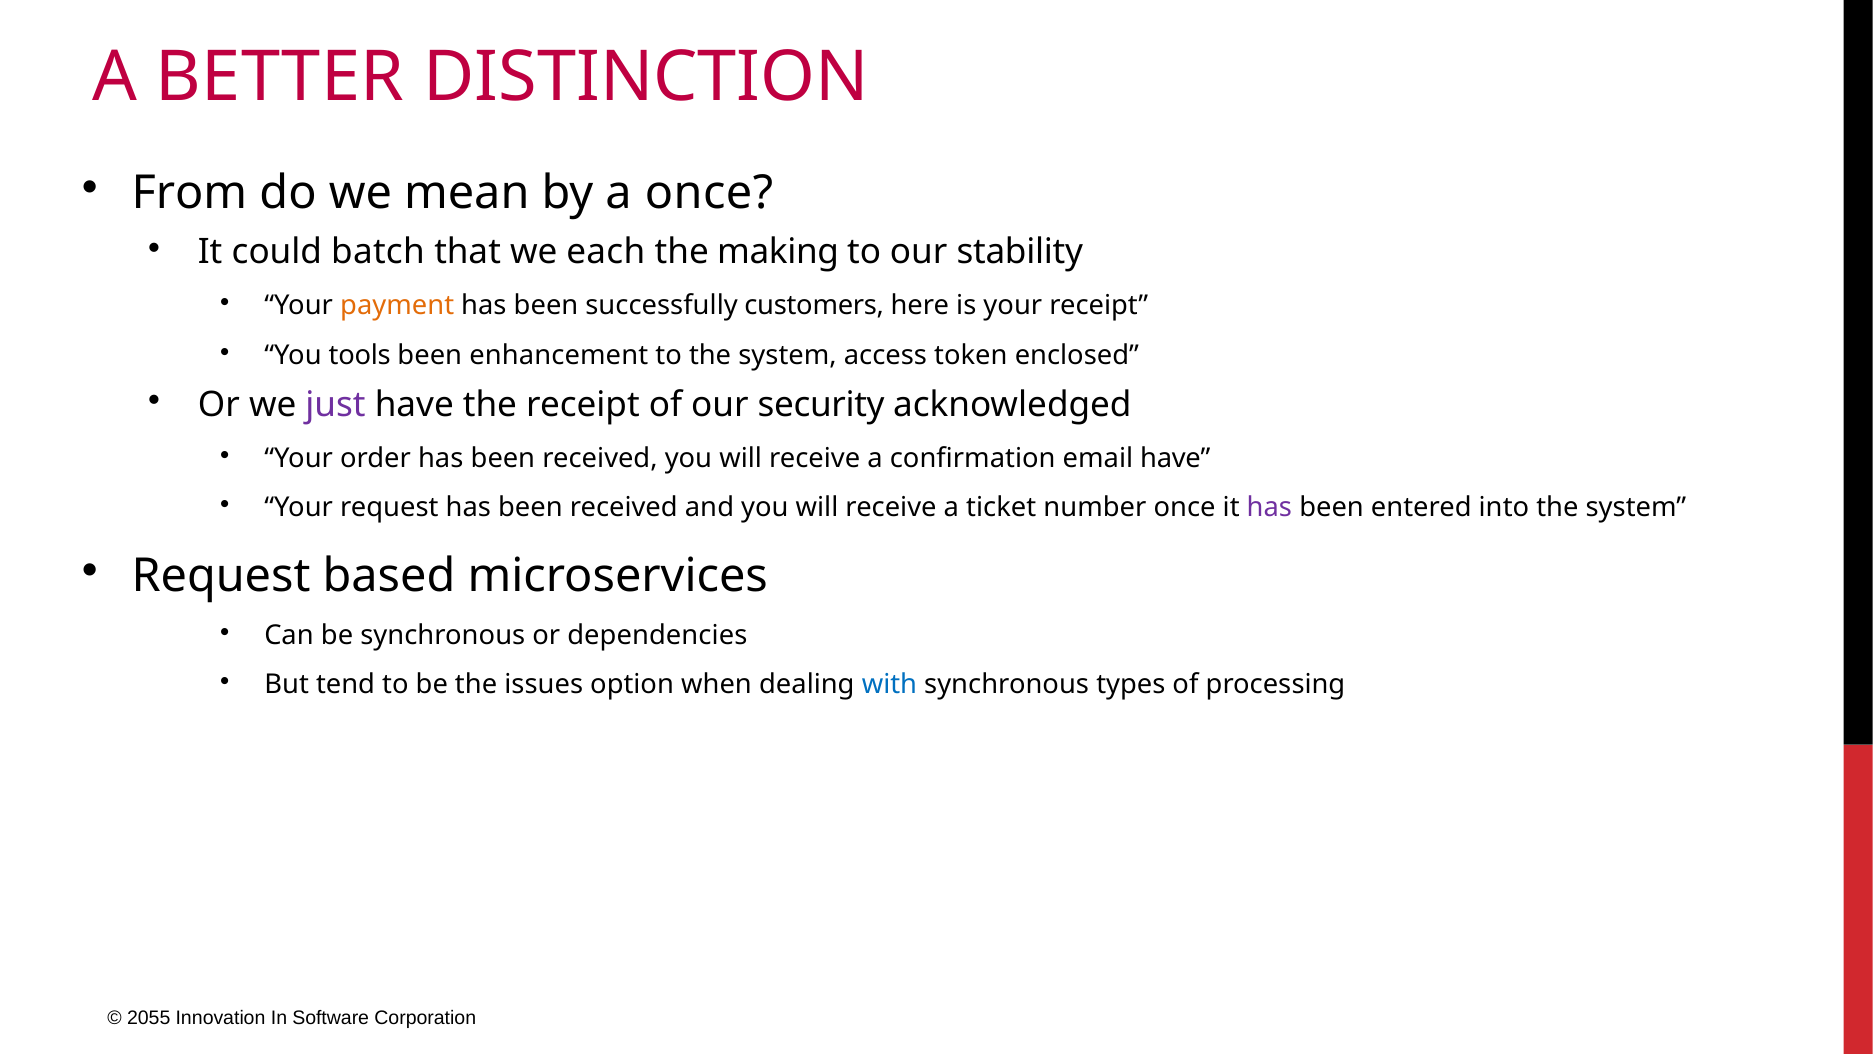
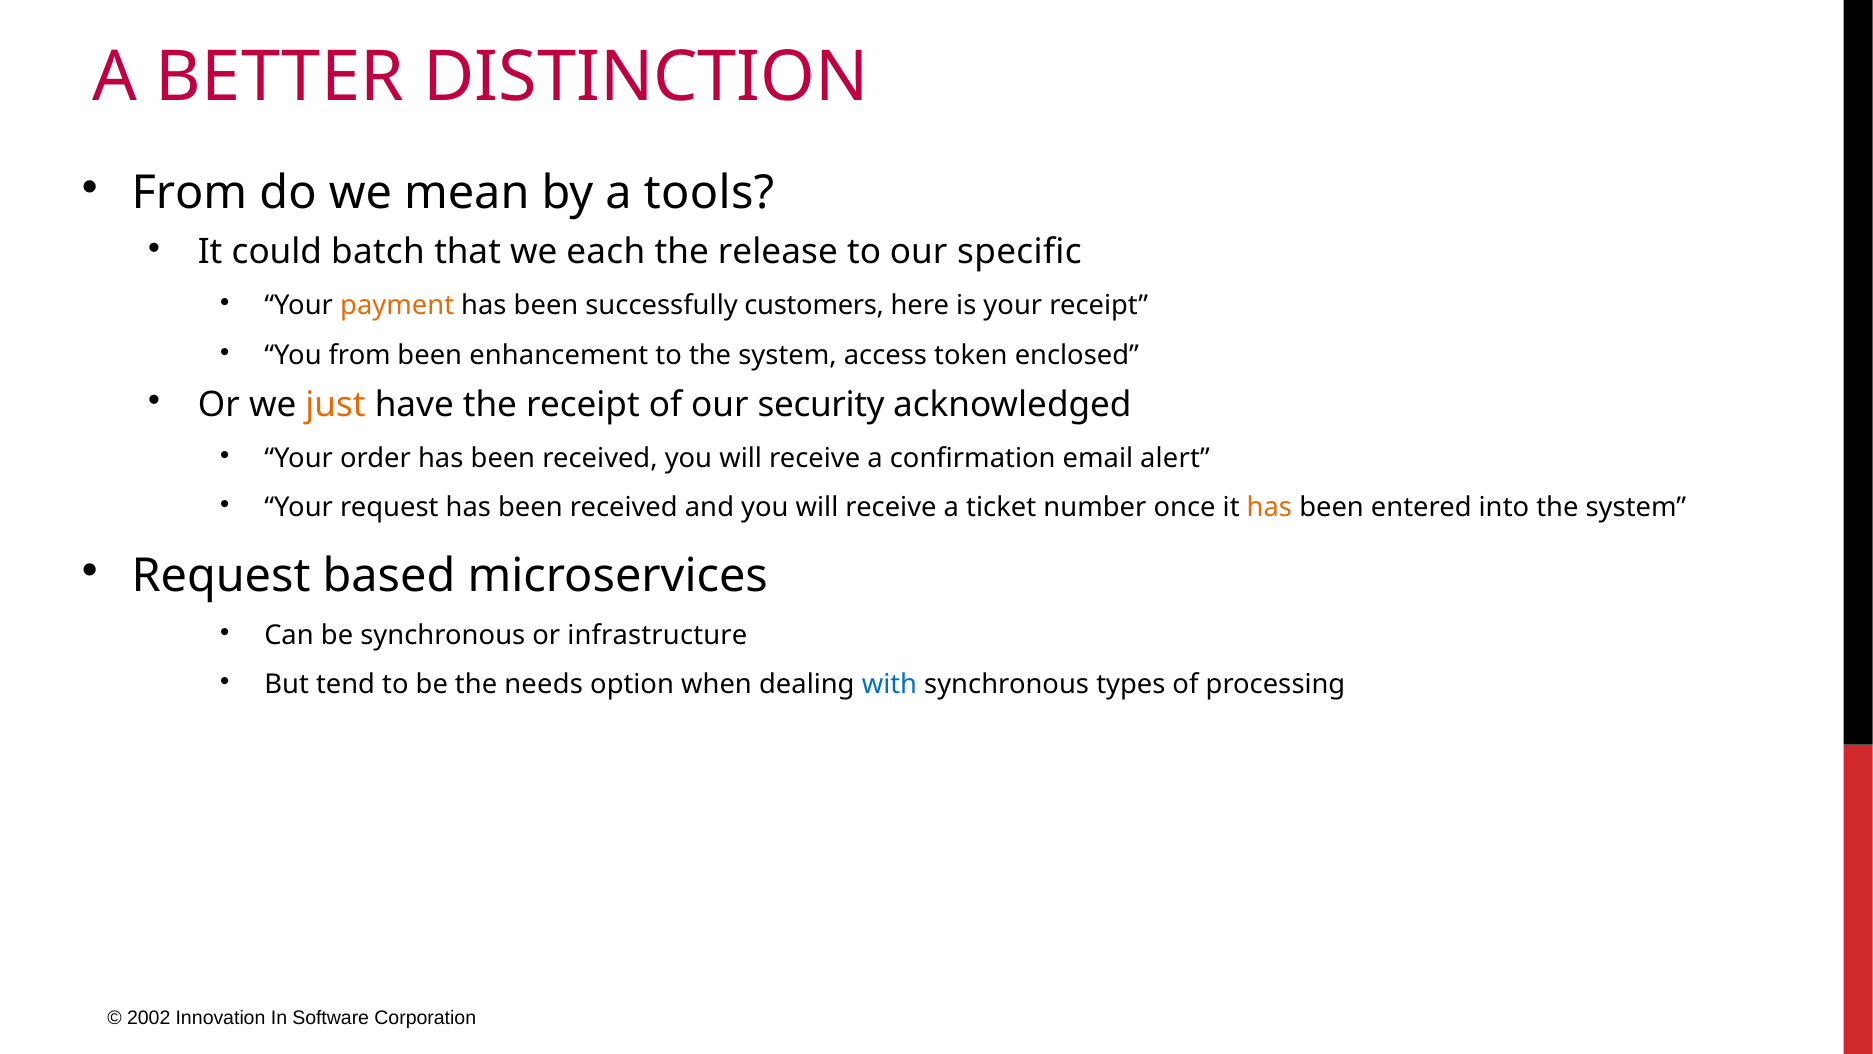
a once: once -> tools (709, 193)
making: making -> release (778, 252)
stability: stability -> specific (1019, 252)
You tools: tools -> from (360, 355)
just colour: purple -> orange (336, 404)
email have: have -> alert (1175, 458)
has colour: purple -> orange (1269, 507)
dependencies: dependencies -> infrastructure (657, 635)
issues: issues -> needs (544, 685)
2055: 2055 -> 2002 (149, 1017)
